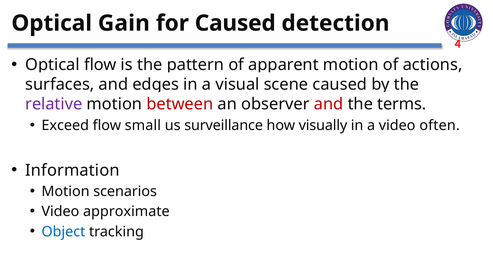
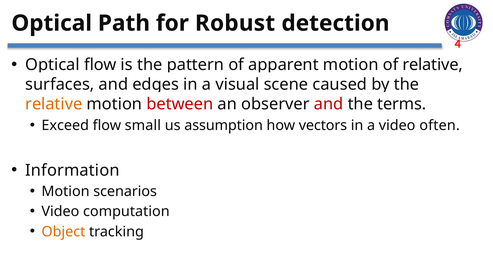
Gain: Gain -> Path (124, 23)
for Caused: Caused -> Robust (235, 23)
actions: actions -> relative (433, 65)
relative colour: purple -> orange (54, 104)
surveillance: surveillance -> assumption (224, 126)
visually: visually -> vectors (323, 126)
approximate: approximate -> computation (126, 212)
Object colour: blue -> orange (63, 232)
